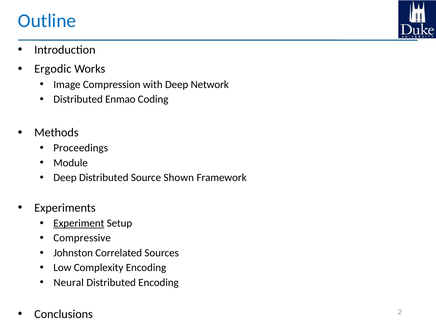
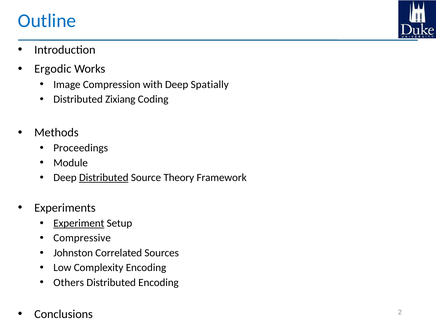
Network: Network -> Spatially (210, 84)
Enmao: Enmao -> Zixiang (120, 99)
Distributed underline: none -> present (104, 178)
Shown: Shown -> Theory (179, 178)
Neural: Neural -> Others (69, 282)
